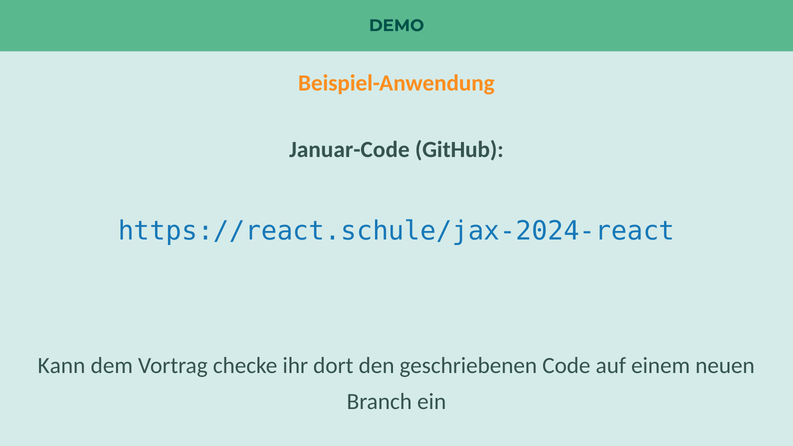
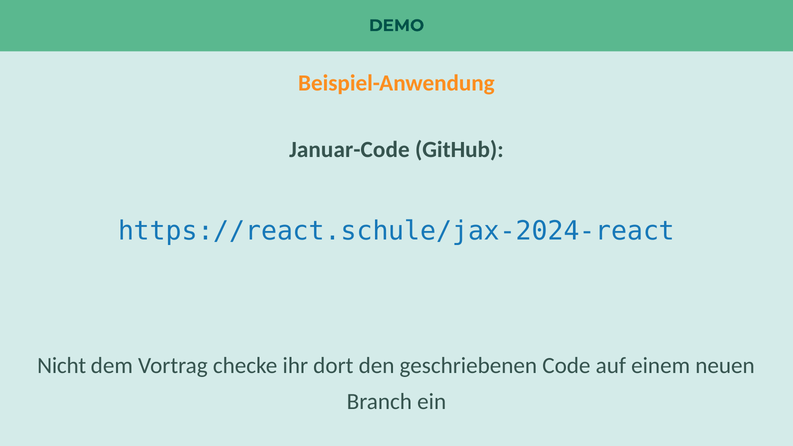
Kann: Kann -> Nicht (62, 366)
